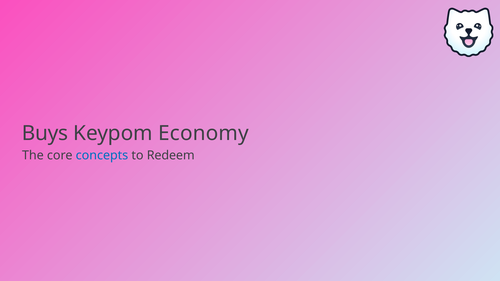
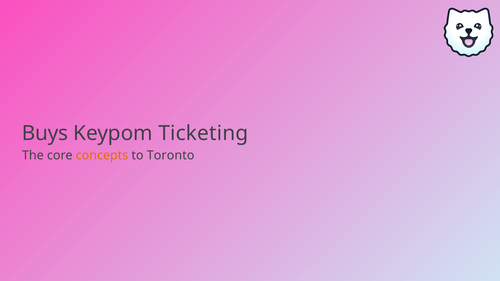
Economy: Economy -> Ticketing (203, 133)
concepts colour: blue -> orange (102, 155)
Redeem: Redeem -> Toronto (171, 155)
